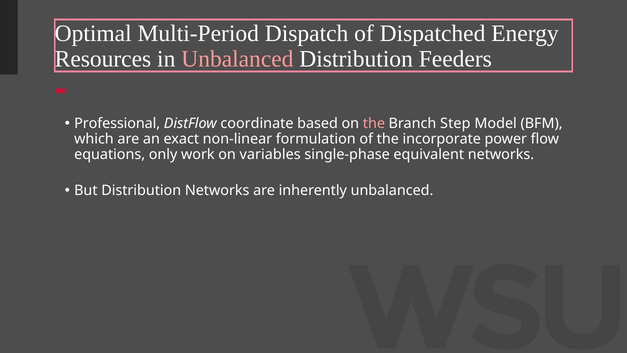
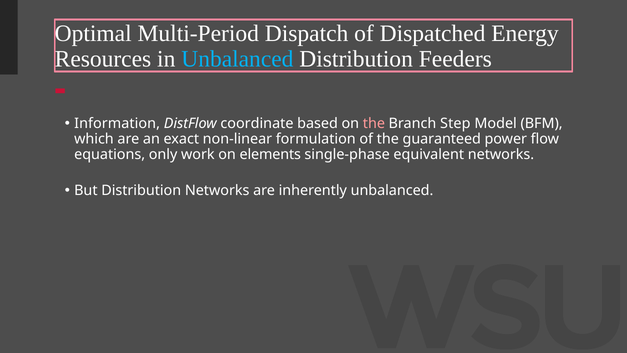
Unbalanced colour: pink -> light blue (237, 59)
Professional: Professional -> Information (117, 123)
incorporate: incorporate -> guaranteed (442, 139)
variables: variables -> elements (270, 154)
